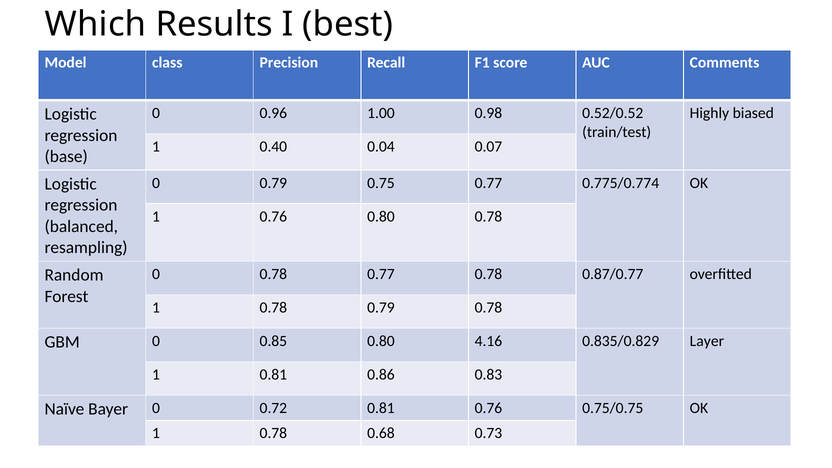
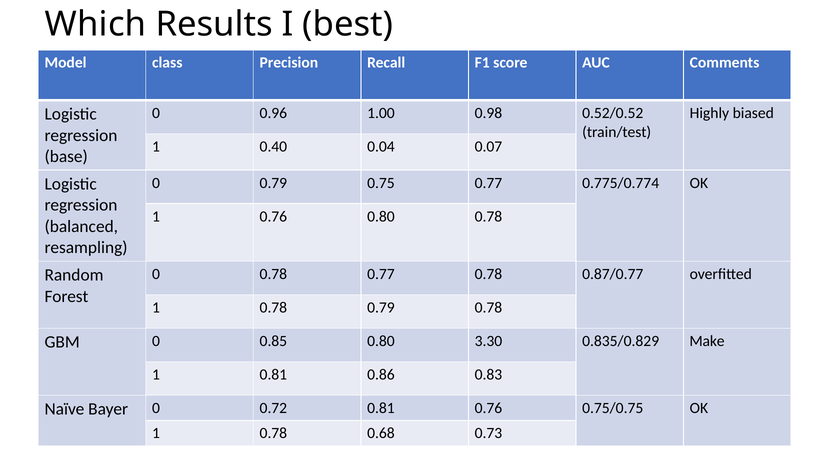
4.16: 4.16 -> 3.30 (488, 341)
Layer: Layer -> Make (707, 341)
